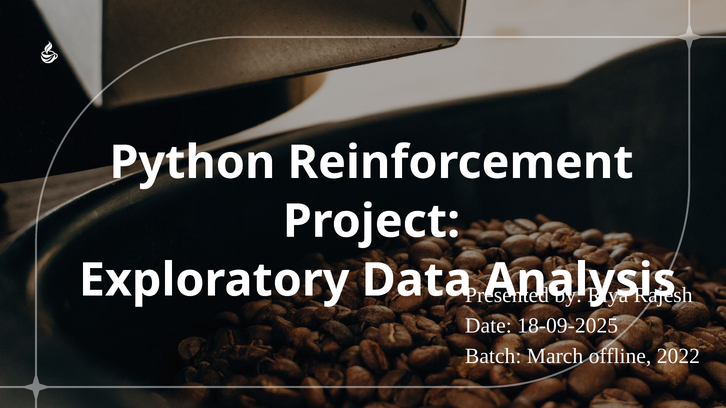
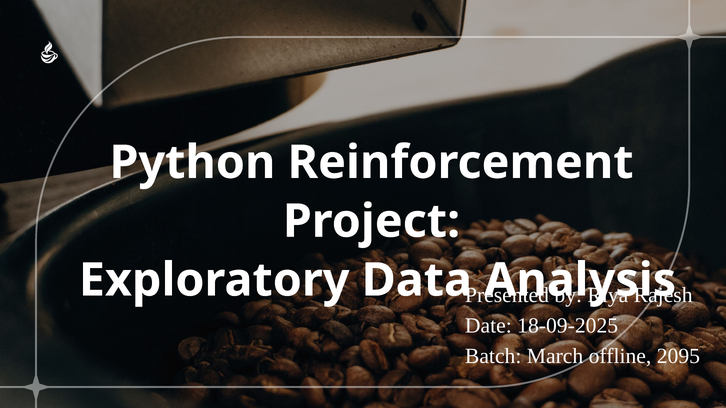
2022: 2022 -> 2095 (678, 356)
